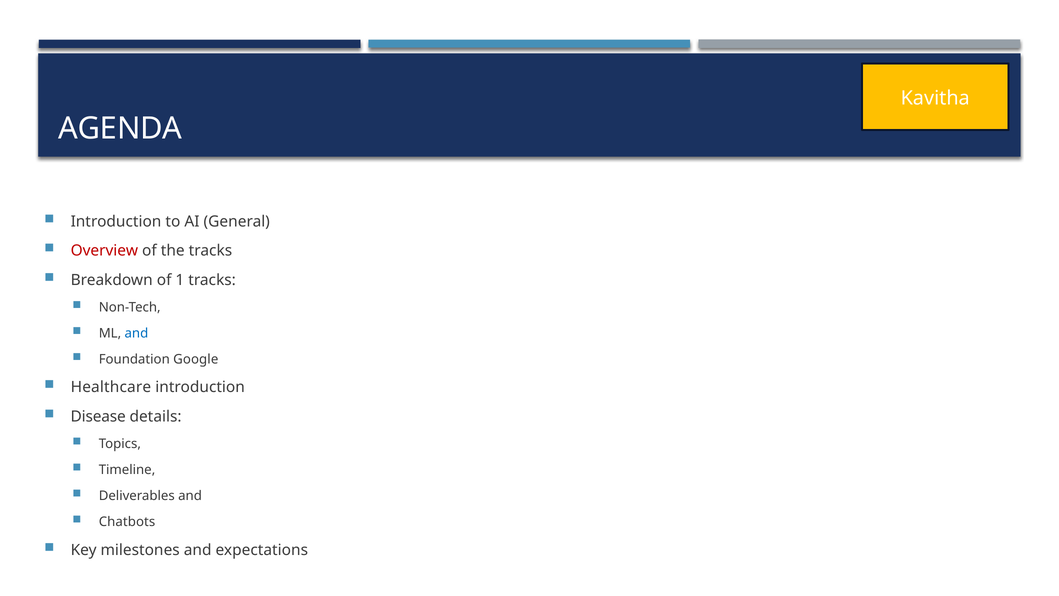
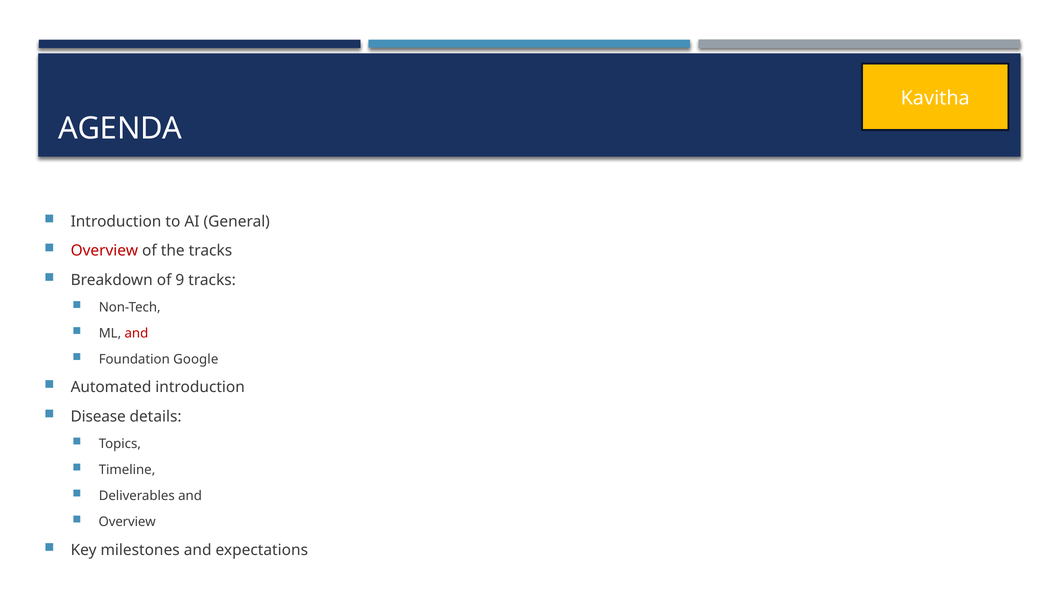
1: 1 -> 9 (180, 280)
and colour: blue -> red (136, 333)
Healthcare: Healthcare -> Automated (111, 387)
Chatbots: Chatbots -> Overview (127, 522)
